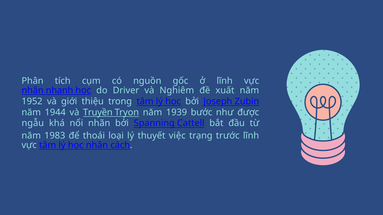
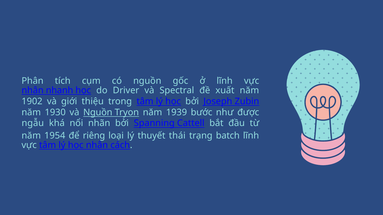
Nghiêm: Nghiêm -> Spectral (177, 90)
1952: 1952 -> 1902 (32, 101)
1944: 1944 -> 1930 (55, 112)
và Truyền: Truyền -> Nguồn (98, 112)
1983: 1983 -> 1954 (55, 136)
thoái: thoái -> riêng (94, 136)
việc: việc -> thái (177, 136)
trước: trước -> batch (228, 136)
